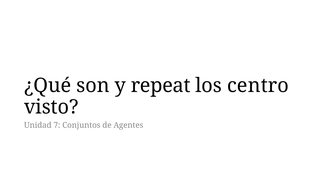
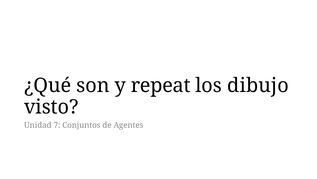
centro: centro -> dibujo (258, 85)
